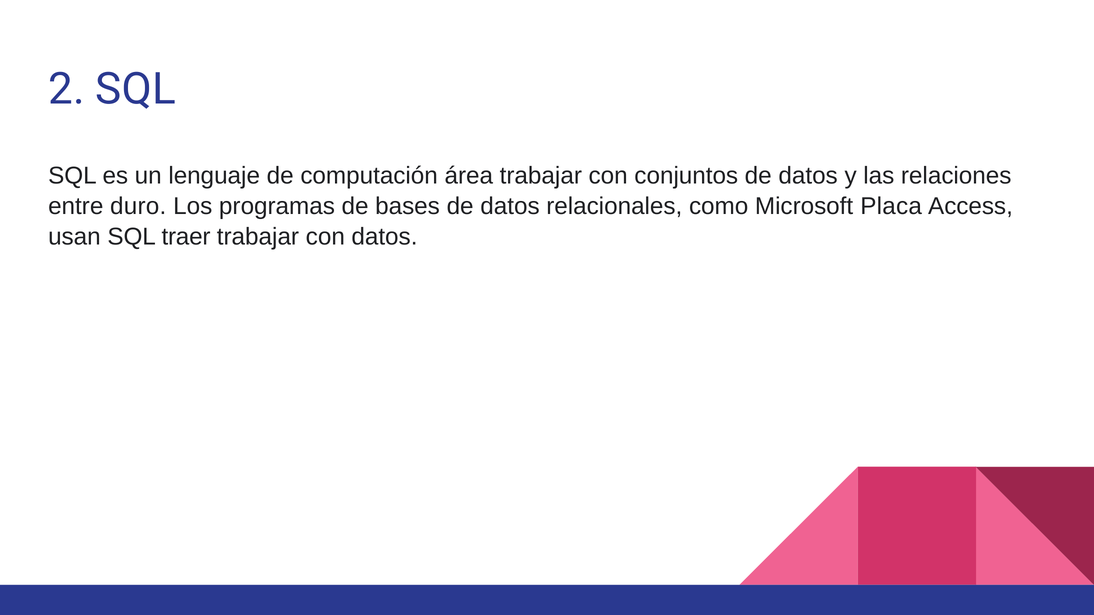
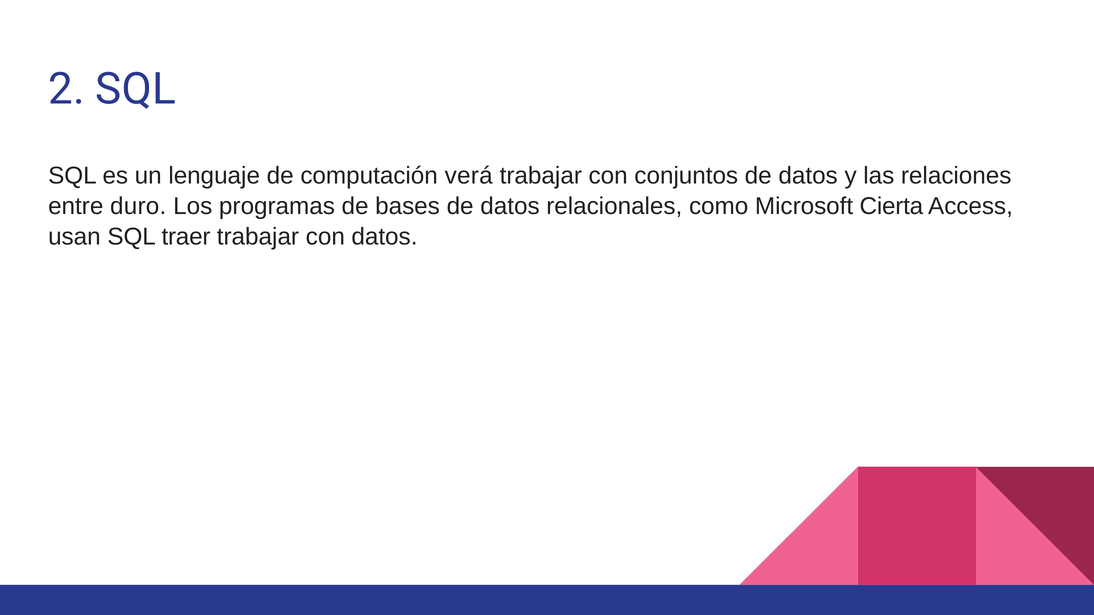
área: área -> verá (469, 176)
Placa: Placa -> Cierta (891, 206)
